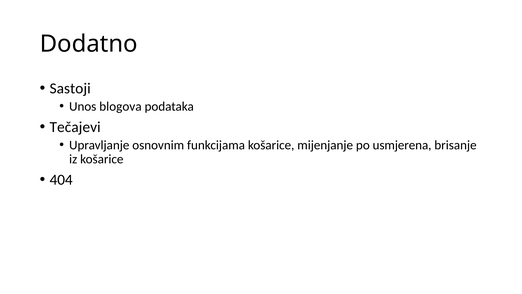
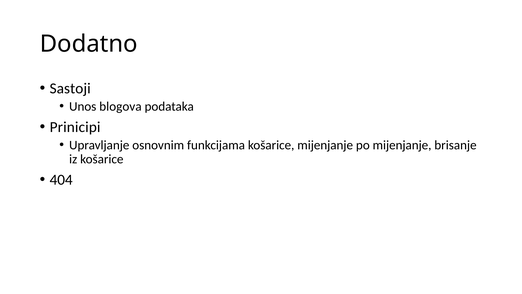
Tečajevi: Tečajevi -> Prinicipi (75, 127)
po usmjerena: usmjerena -> mijenjanje (402, 145)
